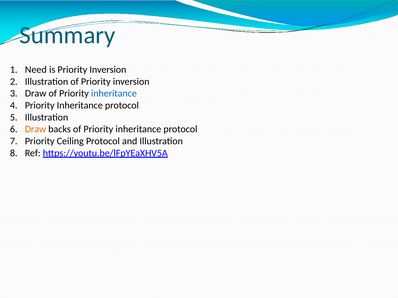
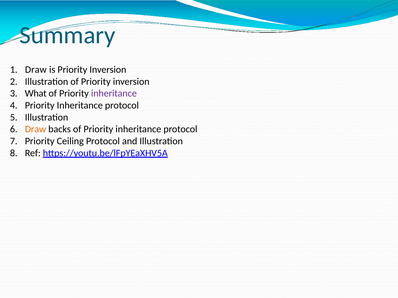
Need: Need -> Draw (36, 70)
Draw: Draw -> What (36, 94)
inheritance colour: blue -> purple (114, 94)
